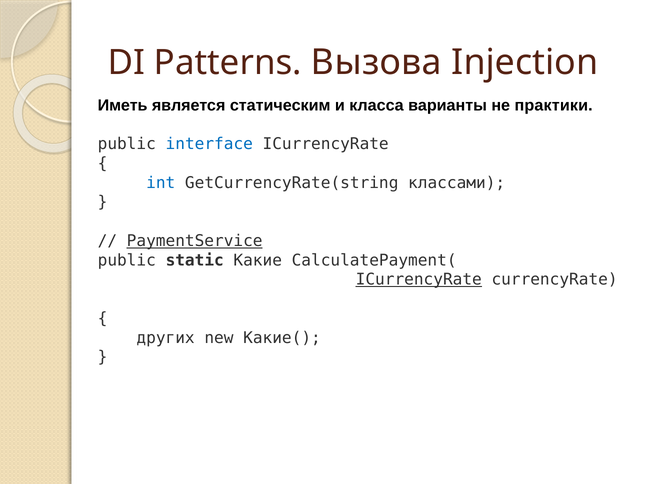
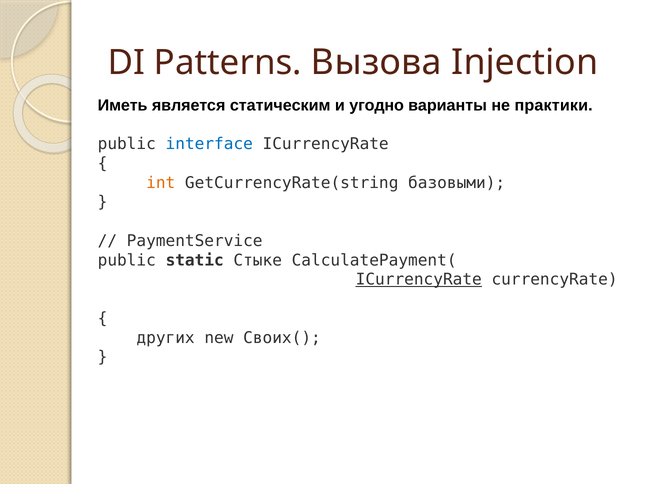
класса: класса -> угодно (377, 105)
int colour: blue -> orange (161, 183)
классами: классами -> базовыми (457, 183)
PaymentService underline: present -> none (195, 241)
Какие: Какие -> Стыке (258, 260)
Какие(: Какие( -> Своих( (282, 338)
